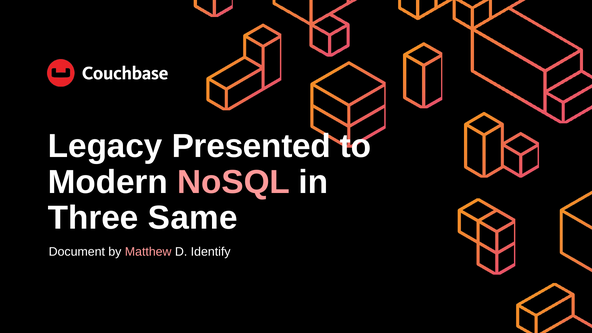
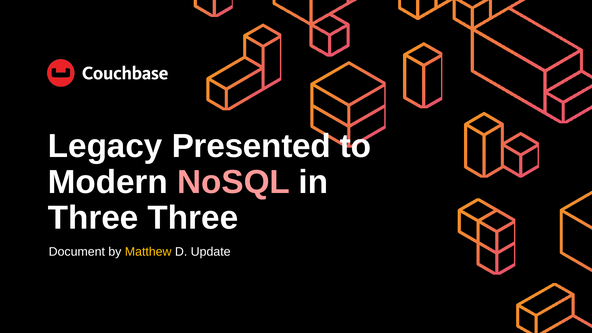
Three Same: Same -> Three (193, 218)
Matthew colour: pink -> yellow (148, 252)
Identify: Identify -> Update (211, 252)
